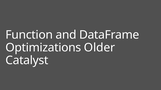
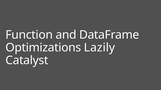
Older: Older -> Lazily (99, 48)
